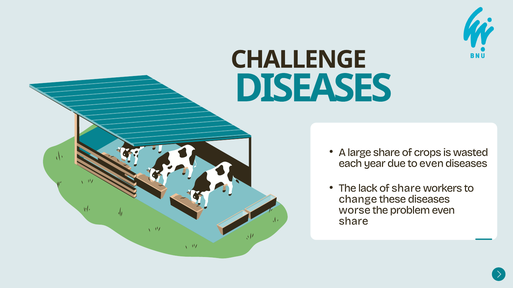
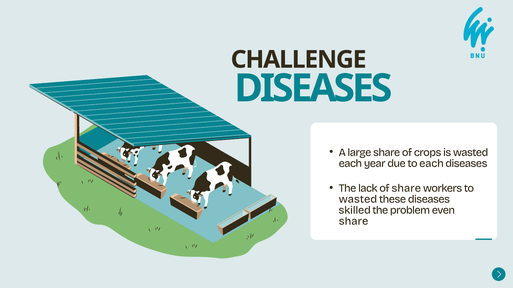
to even: even -> each (431, 164)
change: change -> wasted (358, 199)
worse: worse -> skilled (355, 210)
